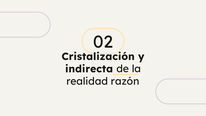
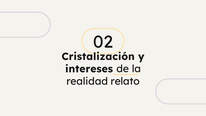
indirecta: indirecta -> intereses (89, 69)
razón: razón -> relato (125, 81)
